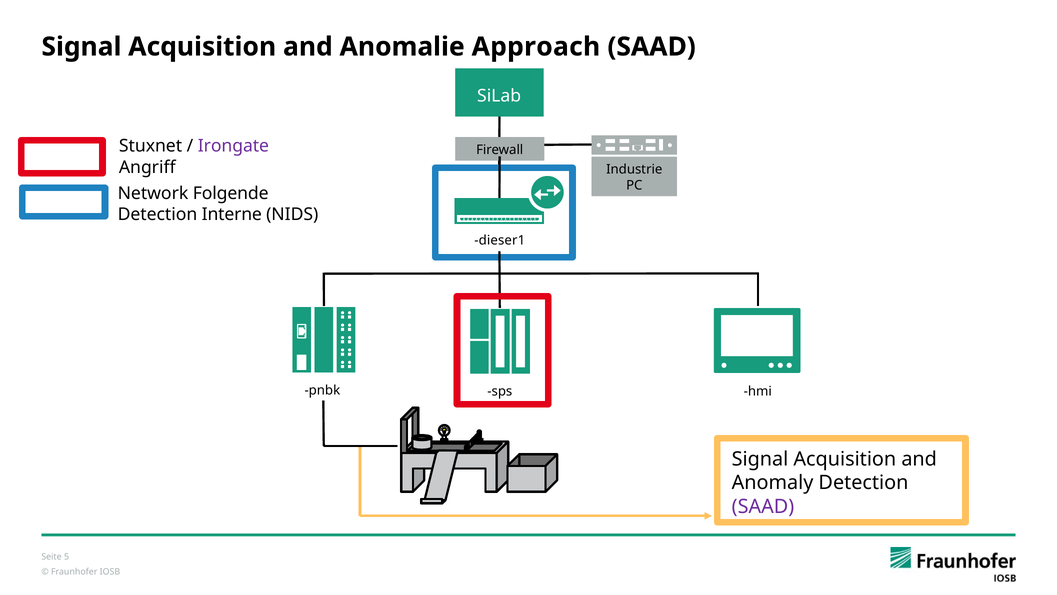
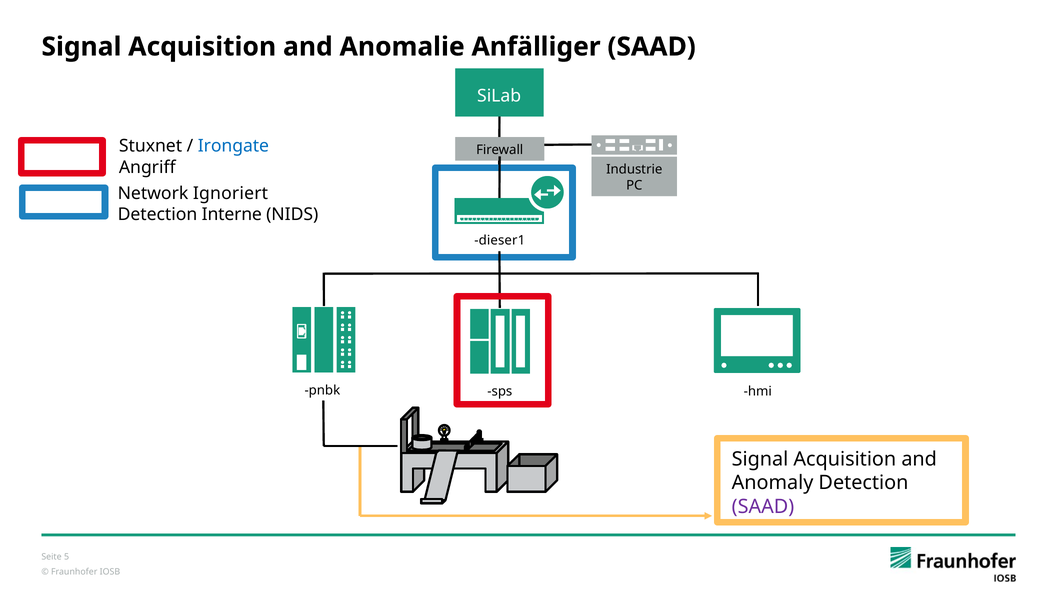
Approach: Approach -> Anfälliger (536, 47)
Irongate colour: purple -> blue (233, 146)
Folgende: Folgende -> Ignoriert (231, 193)
